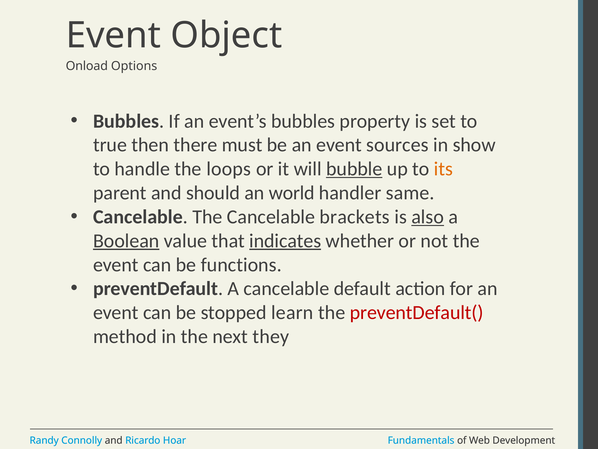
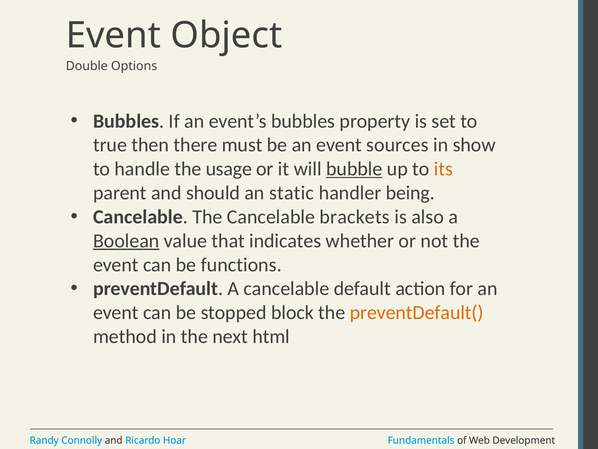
Onload: Onload -> Double (87, 66)
loops: loops -> usage (229, 169)
world: world -> static (292, 193)
same: same -> being (410, 193)
also underline: present -> none (428, 217)
indicates underline: present -> none (285, 241)
learn: learn -> block (292, 312)
preventDefault( colour: red -> orange (417, 312)
they: they -> html (271, 336)
